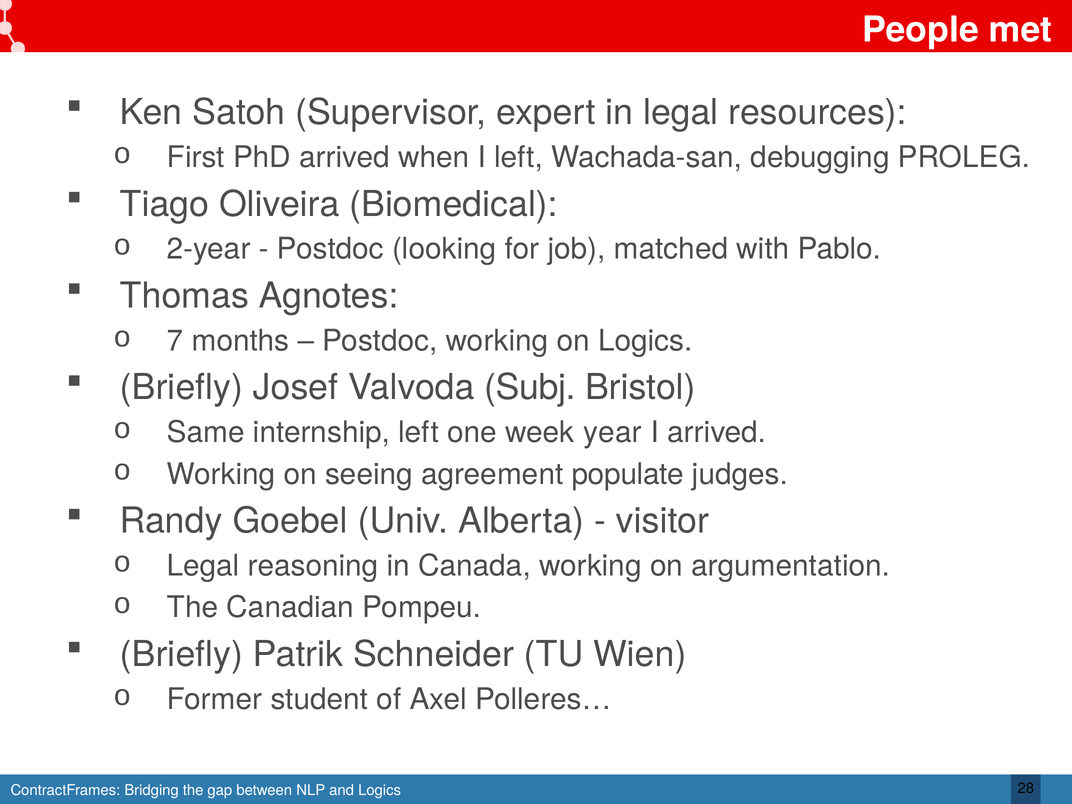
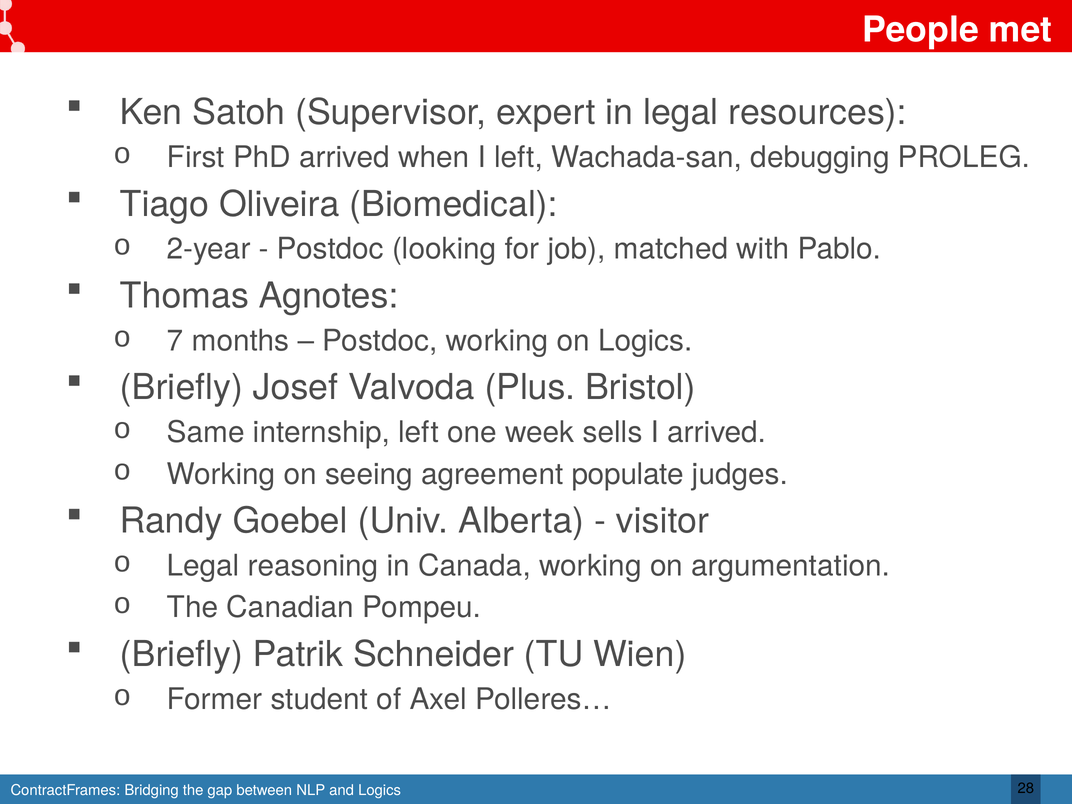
Subj: Subj -> Plus (530, 388)
year: year -> sells (613, 433)
